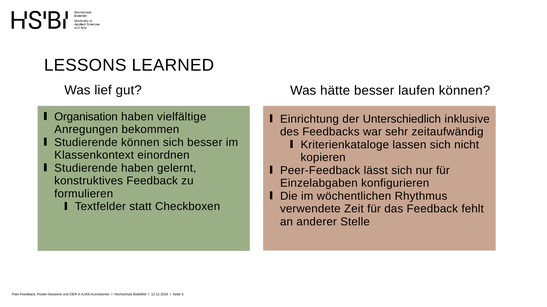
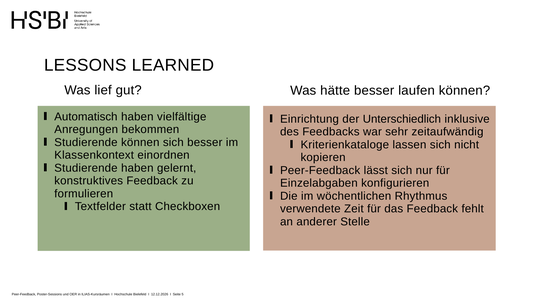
Organisation: Organisation -> Automatisch (86, 117)
